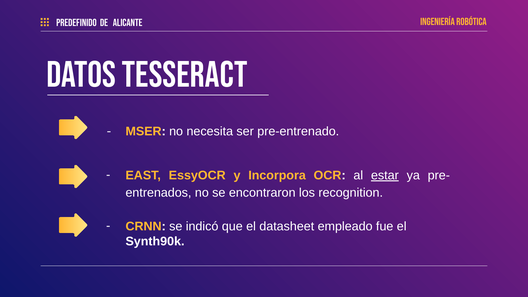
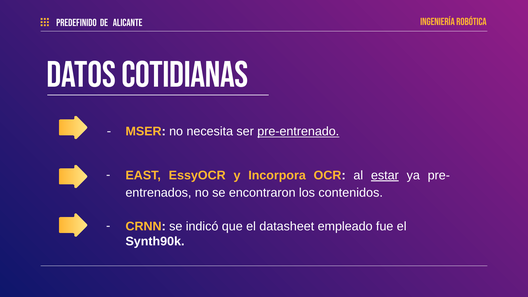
TESSERACT: TESSERACT -> COTIDIANAS (185, 75)
pre-entrenado underline: none -> present (298, 132)
recognition: recognition -> contenidos (351, 193)
